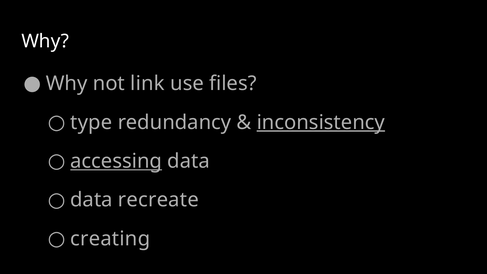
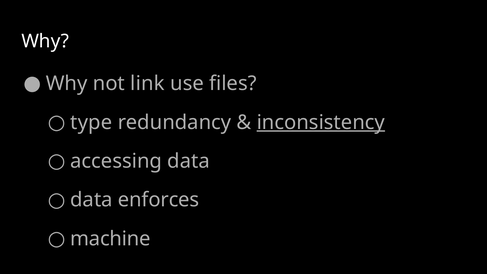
accessing underline: present -> none (116, 161)
recreate: recreate -> enforces (159, 200)
creating: creating -> machine (110, 239)
